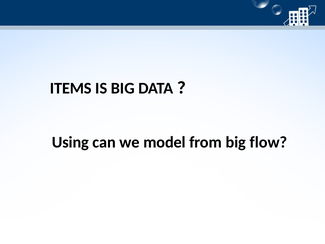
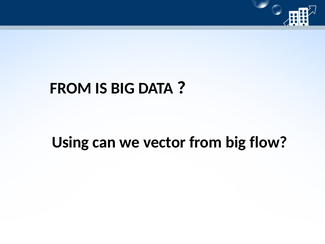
ITEMS: ITEMS -> FROM (71, 88)
model: model -> vector (164, 142)
